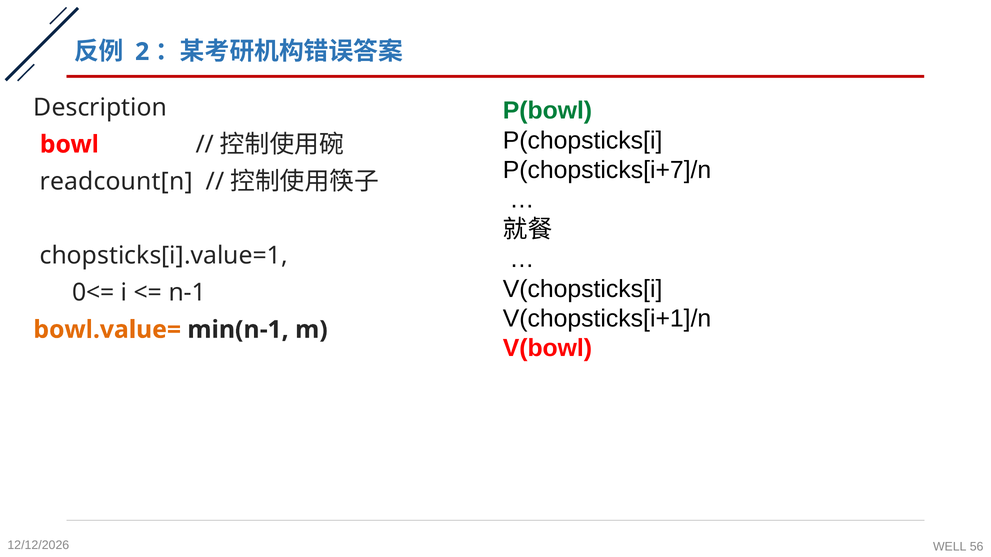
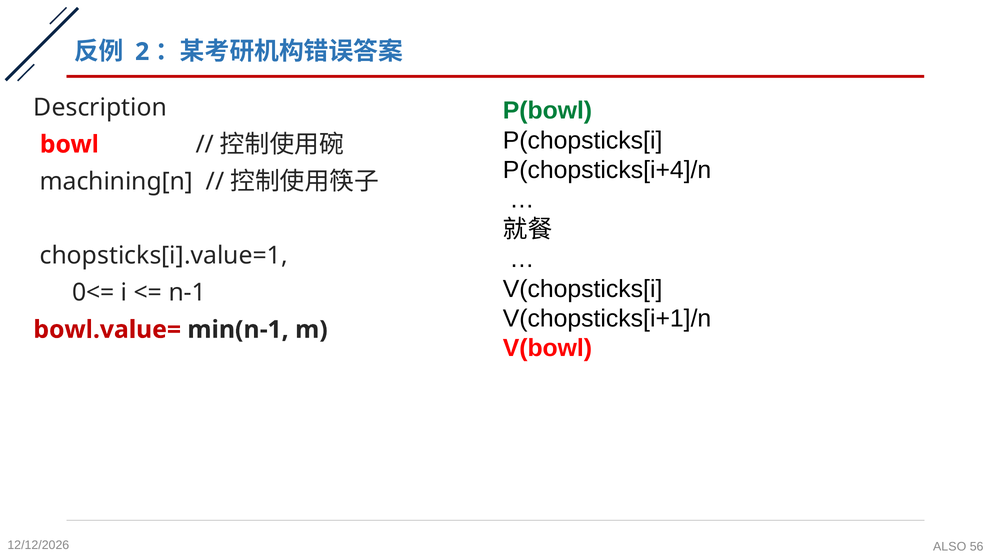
P(chopsticks[i+7]/n: P(chopsticks[i+7]/n -> P(chopsticks[i+4]/n (607, 170)
readcount[n: readcount[n -> machining[n (116, 182)
bowl.value= colour: orange -> red (107, 330)
WELL: WELL -> ALSO (950, 547)
